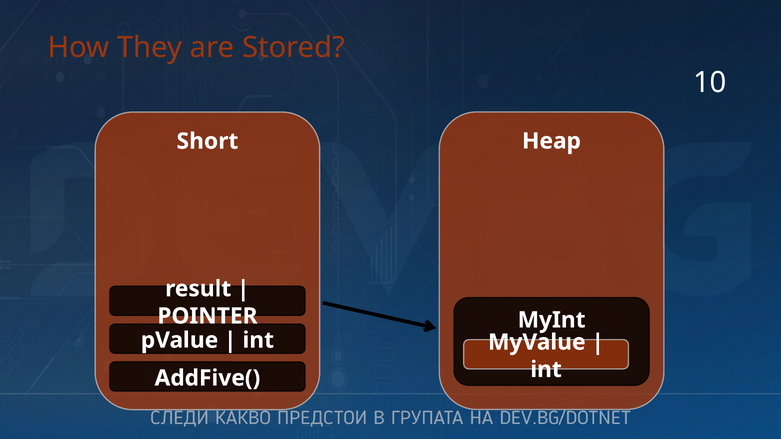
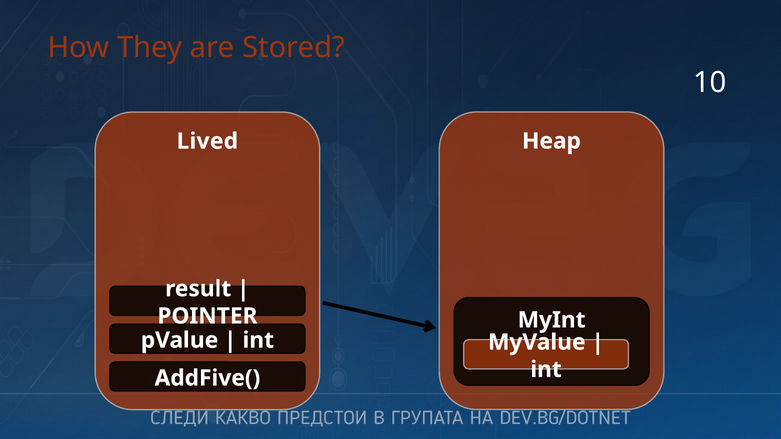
Short: Short -> Lived (207, 141)
